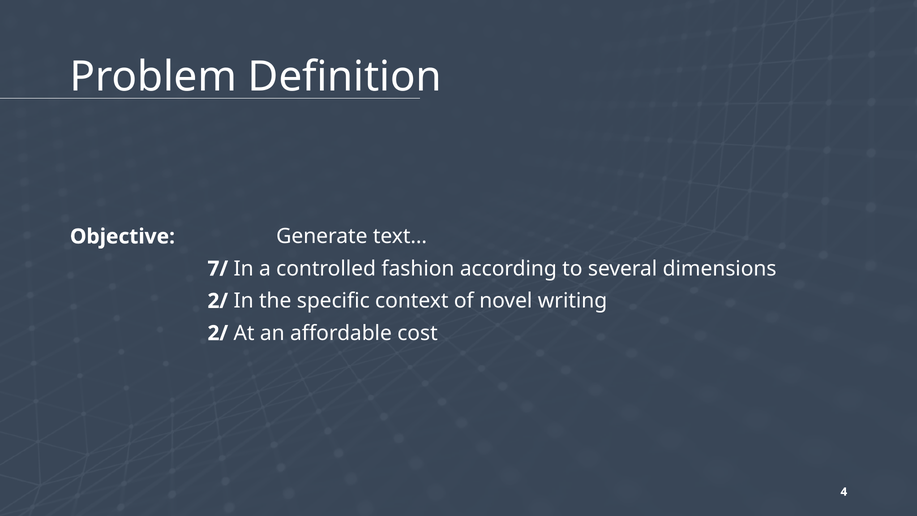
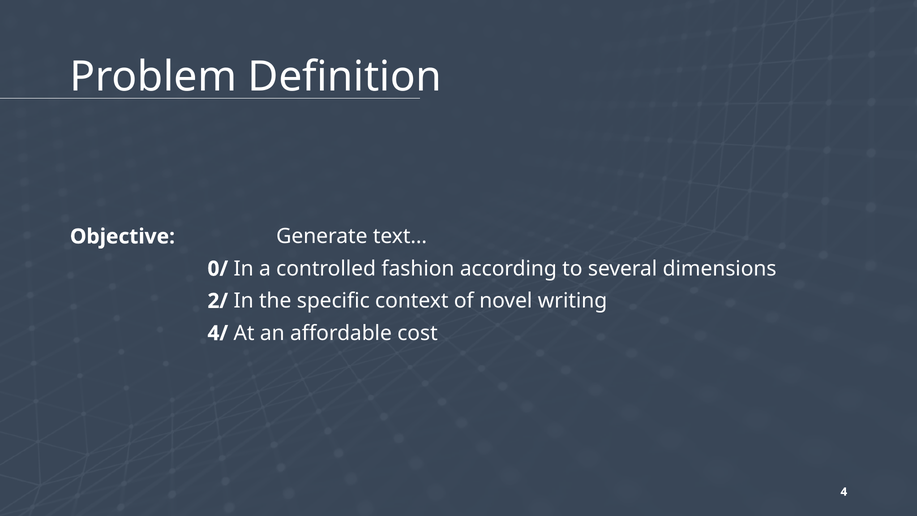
7/: 7/ -> 0/ (218, 269)
2/: 2/ -> 4/ (218, 333)
